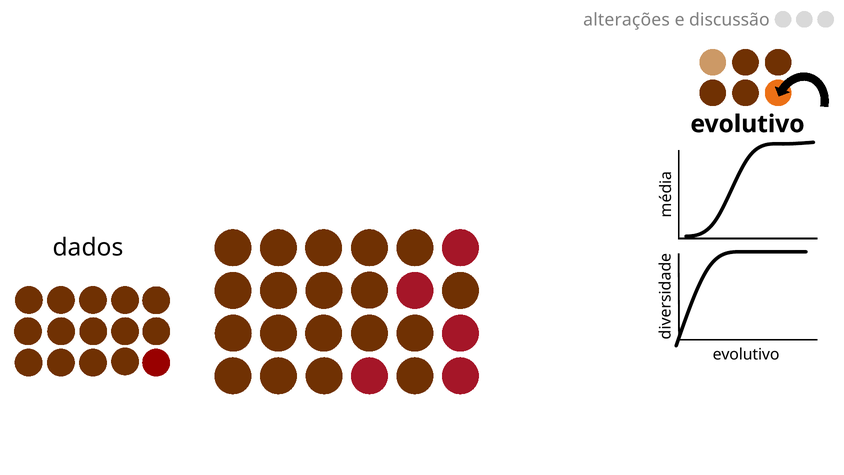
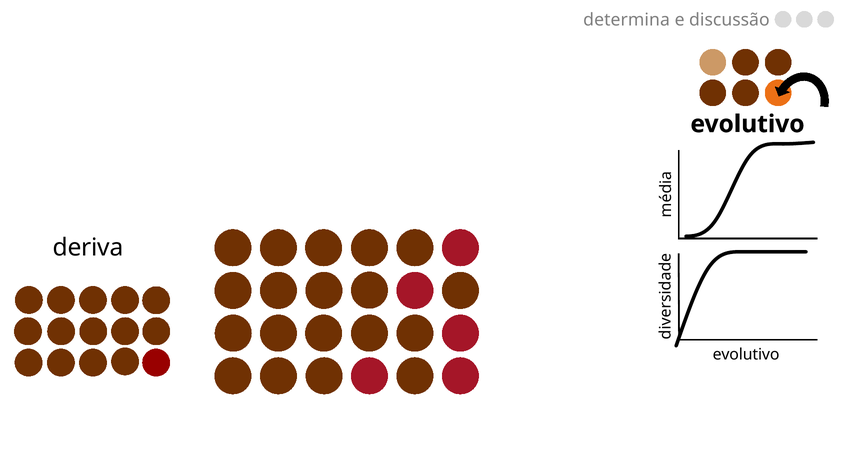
alterações: alterações -> determina (627, 20)
dados: dados -> deriva (88, 247)
